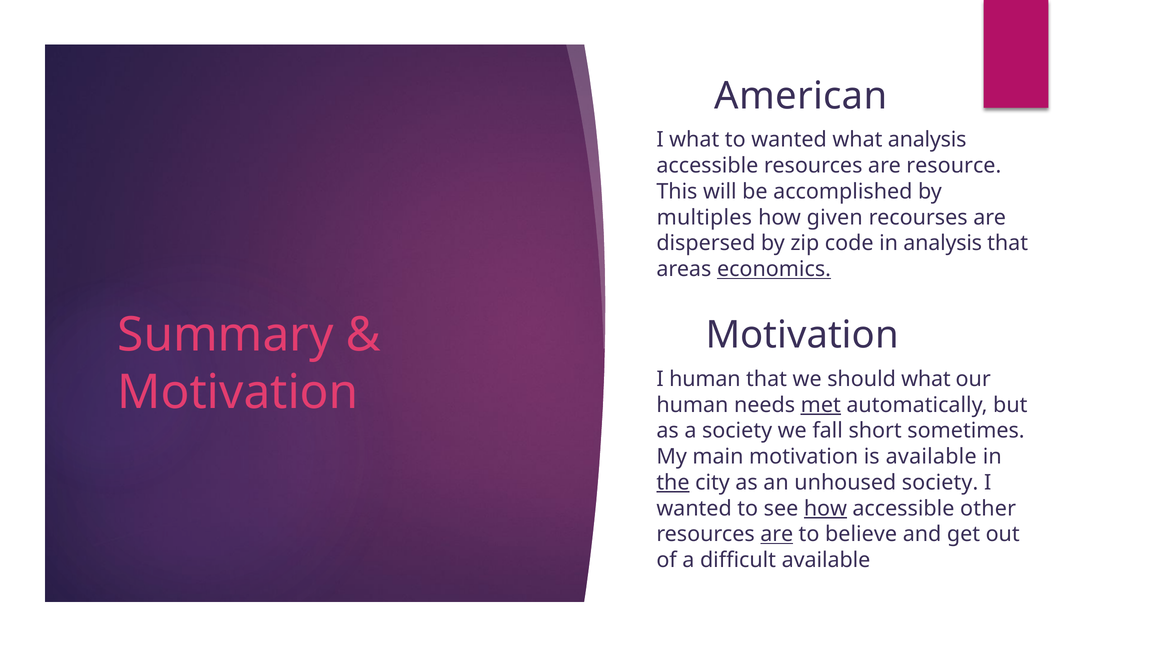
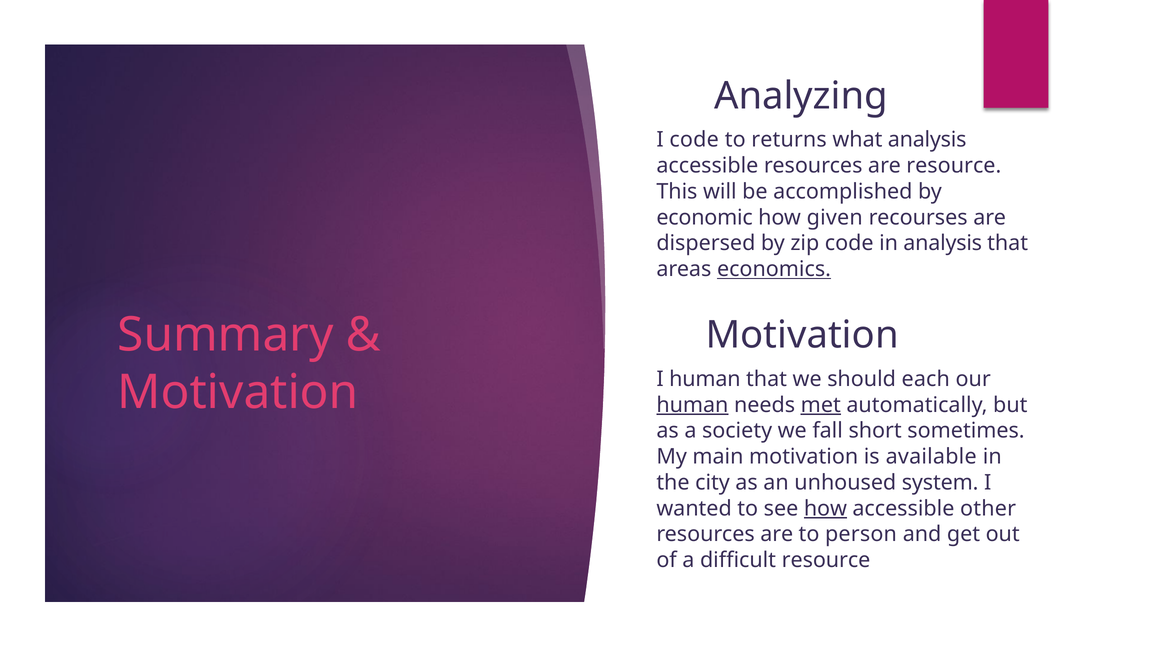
American: American -> Analyzing (801, 96)
I what: what -> code (694, 140)
to wanted: wanted -> returns (789, 140)
multiples: multiples -> economic (705, 217)
should what: what -> each (926, 379)
human underline: none -> present (692, 404)
the underline: present -> none (673, 482)
unhoused society: society -> system (940, 482)
are underline: present -> none (777, 534)
believe: believe -> person (861, 534)
difficult available: available -> resource (826, 560)
